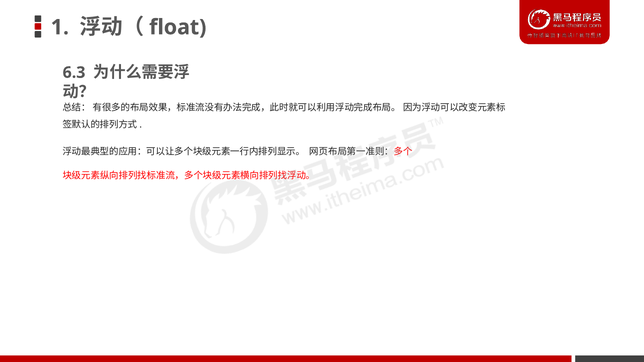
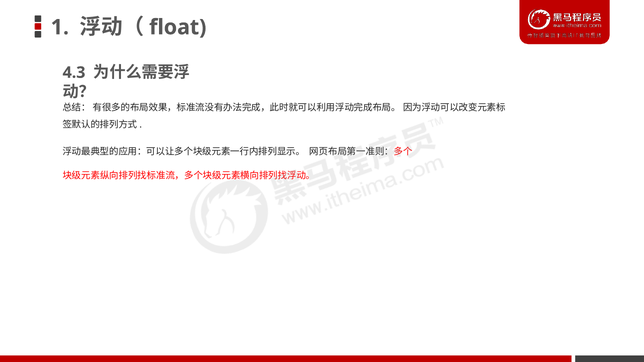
6.3: 6.3 -> 4.3 (74, 73)
